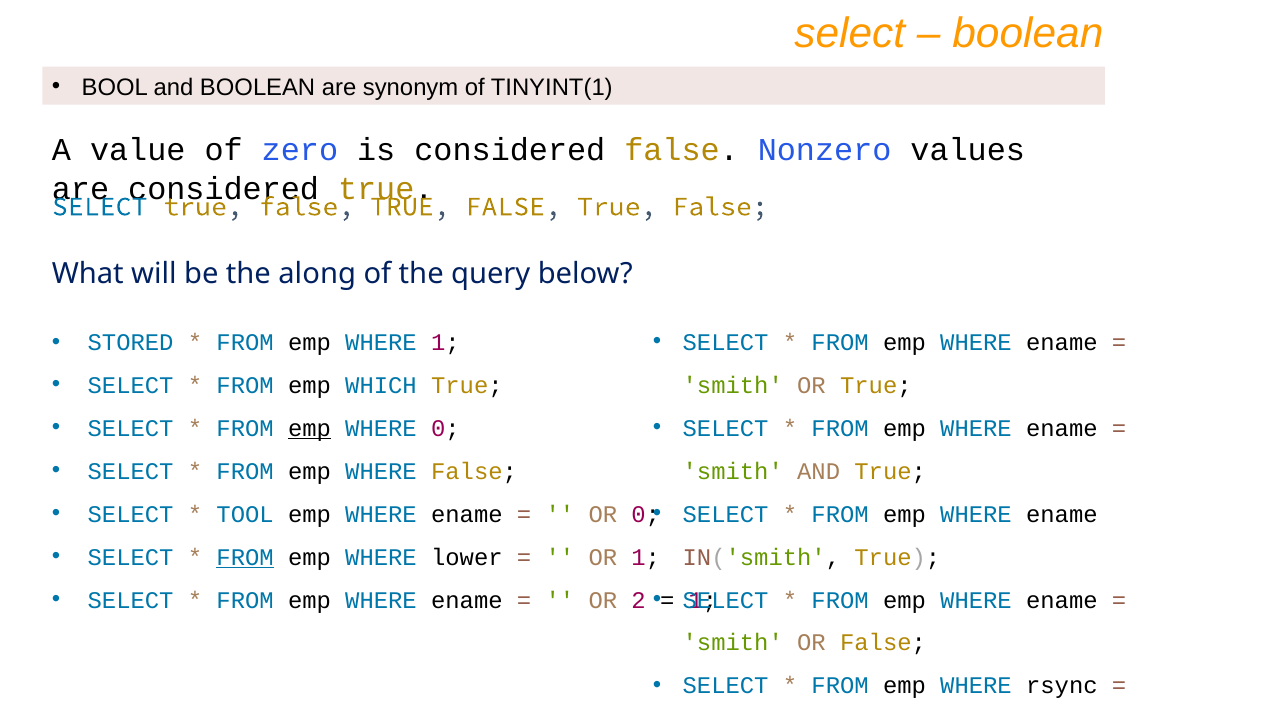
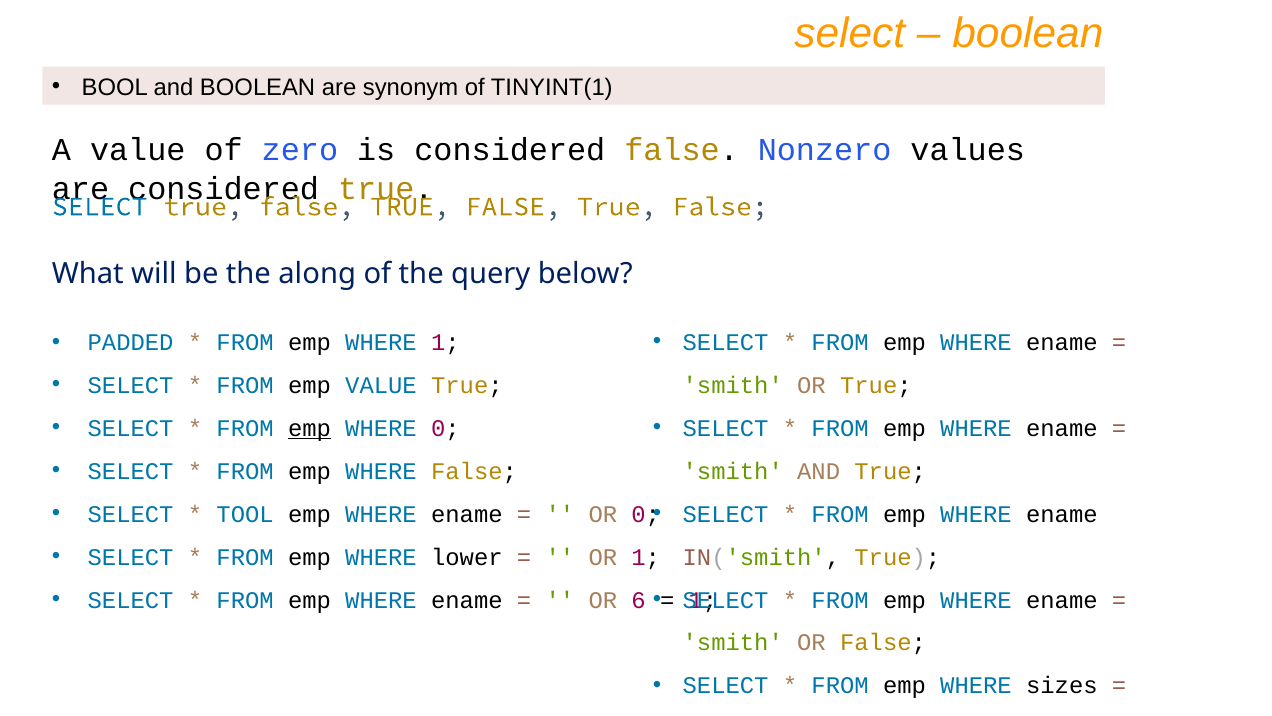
STORED: STORED -> PADDED (131, 342)
emp WHICH: WHICH -> VALUE (381, 385)
FROM underline: present -> none (245, 557)
2: 2 -> 6 (639, 600)
rsync: rsync -> sizes (1062, 686)
